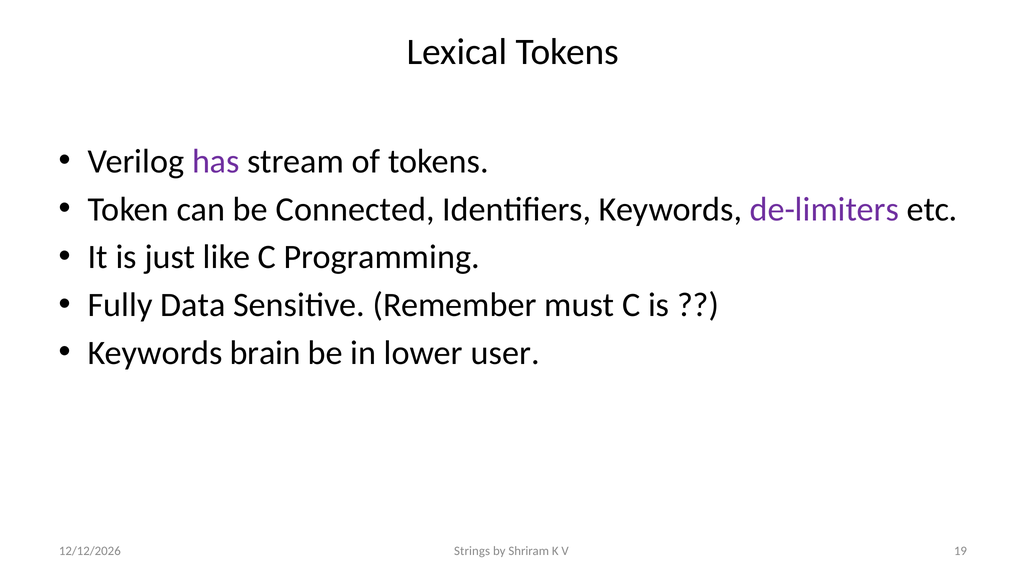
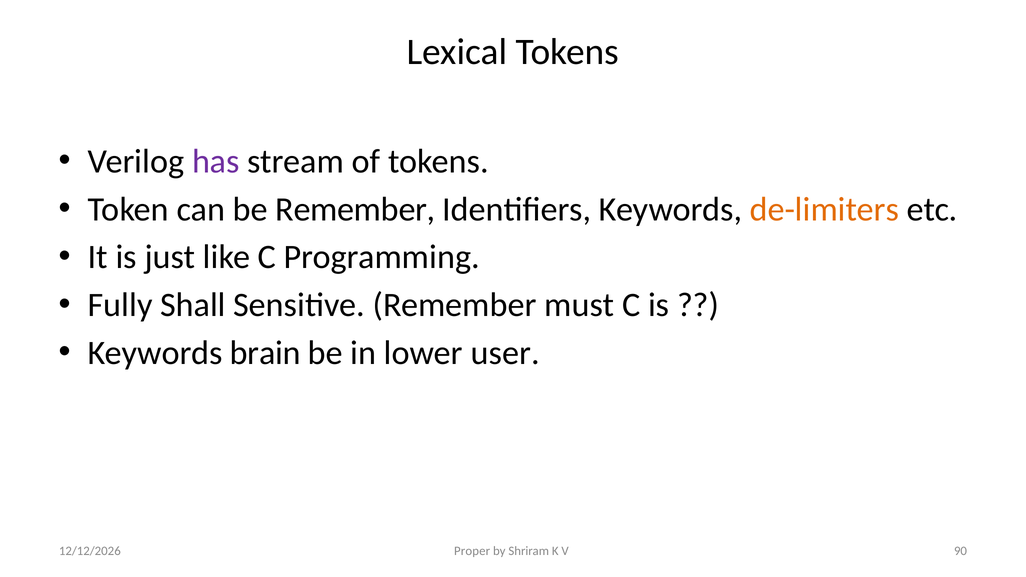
be Connected: Connected -> Remember (355, 209)
de-limiters colour: purple -> orange (824, 209)
Data: Data -> Shall (193, 305)
Strings: Strings -> Proper (472, 551)
19: 19 -> 90 (960, 551)
